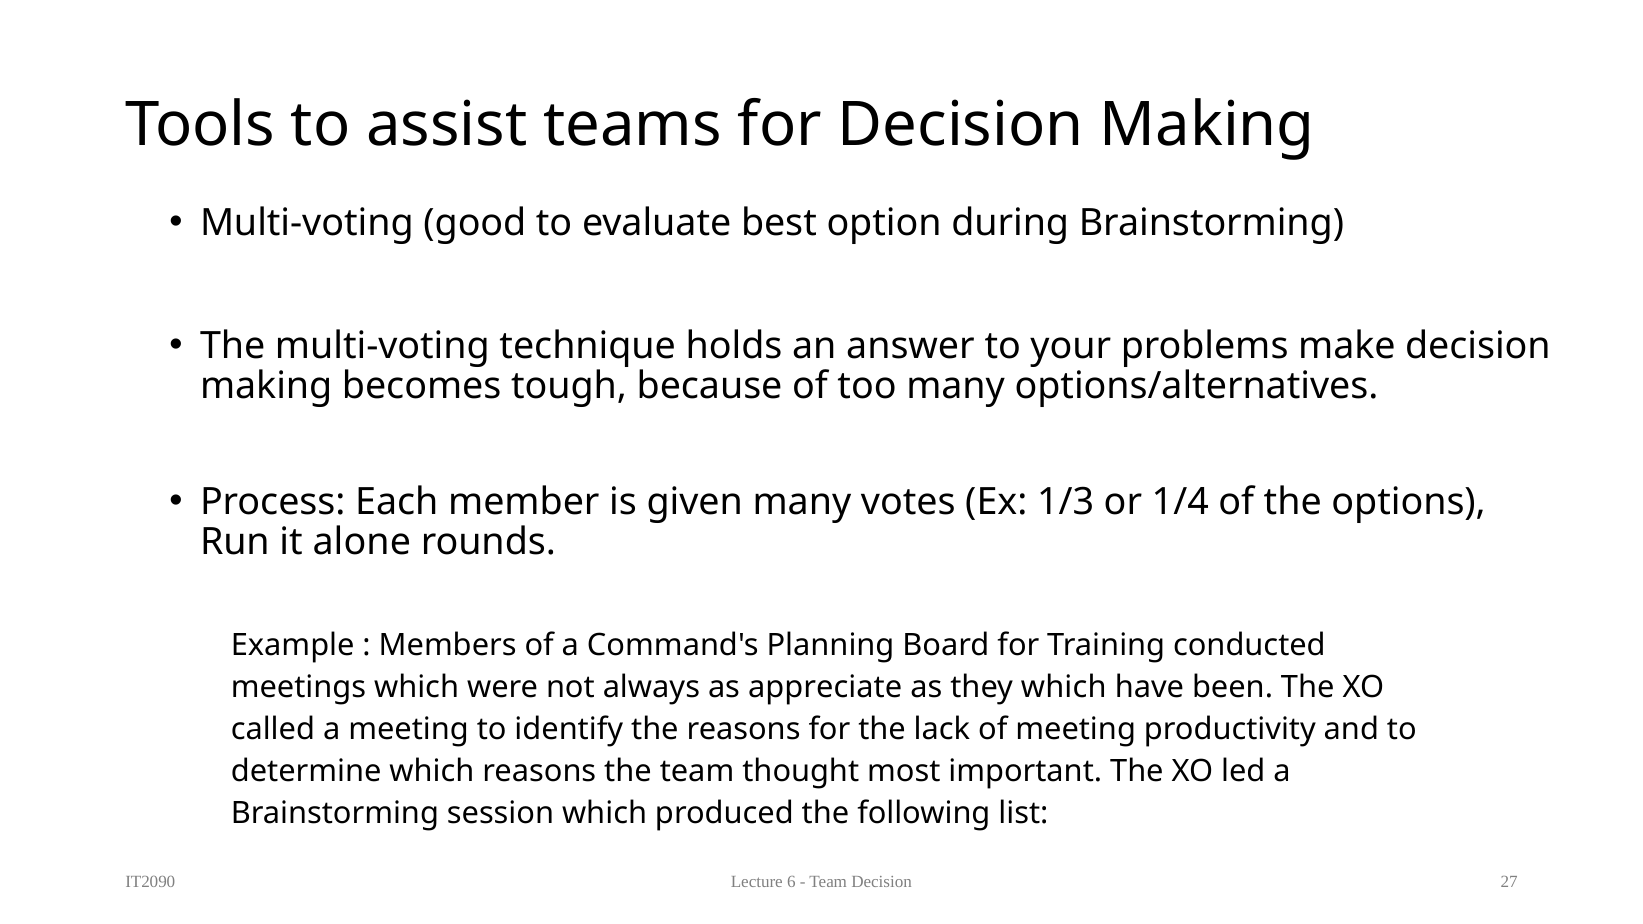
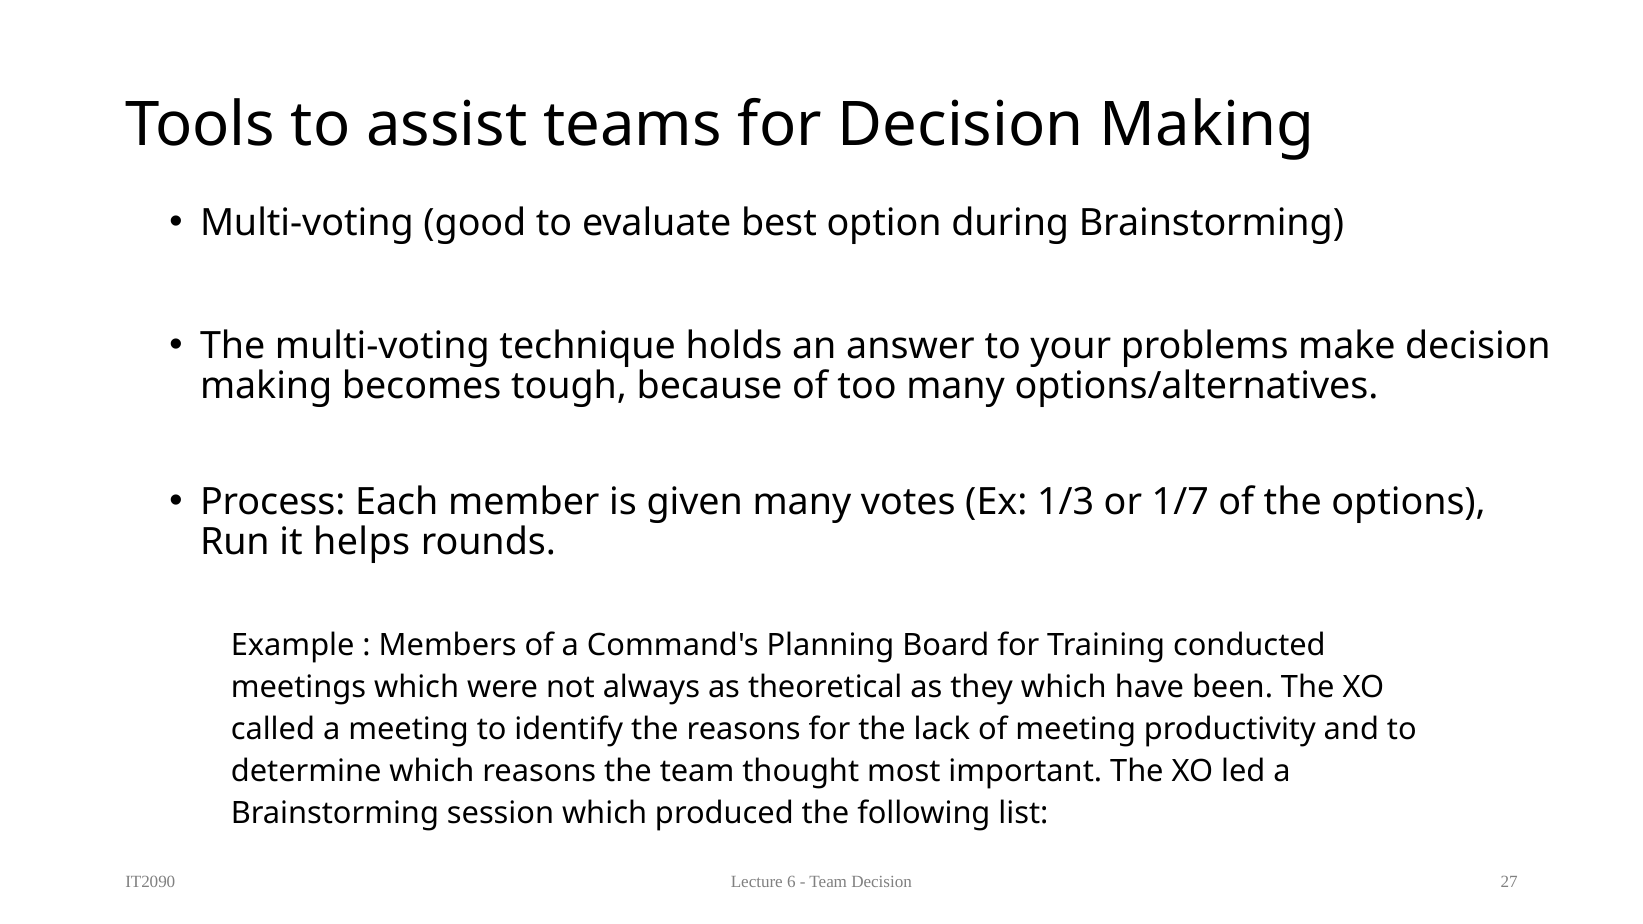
1/4: 1/4 -> 1/7 (1180, 502)
alone: alone -> helps (362, 543)
appreciate: appreciate -> theoretical (825, 688)
